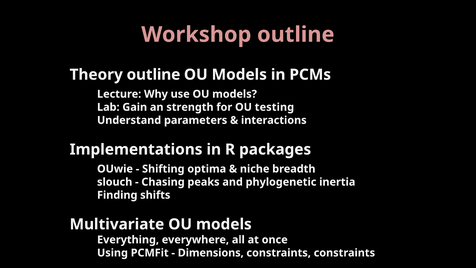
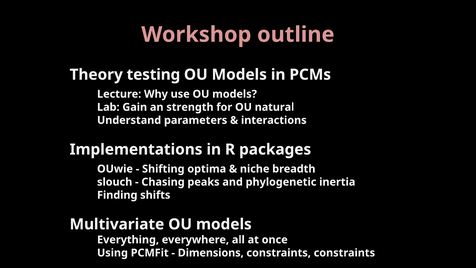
Theory outline: outline -> testing (153, 75)
testing: testing -> natural (275, 107)
